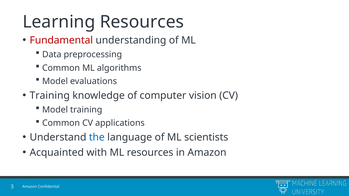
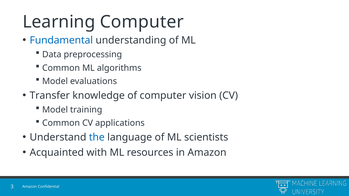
Learning Resources: Resources -> Computer (142, 22)
Fundamental colour: red -> blue (61, 40)
Training: Training -> Transfer (50, 96)
